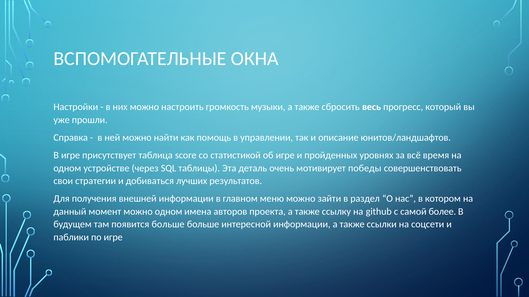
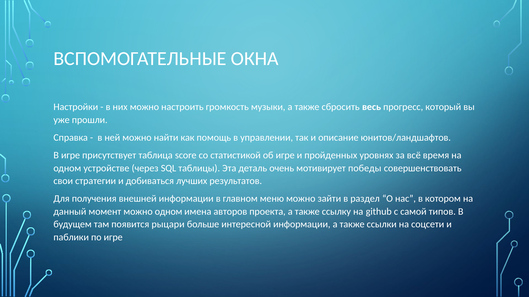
более: более -> типов (442, 212)
появится больше: больше -> рыцари (168, 225)
